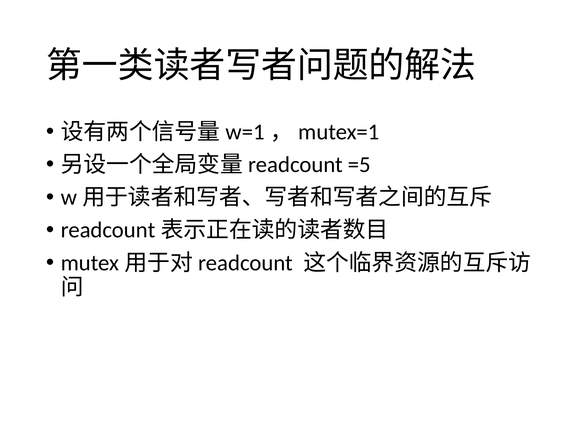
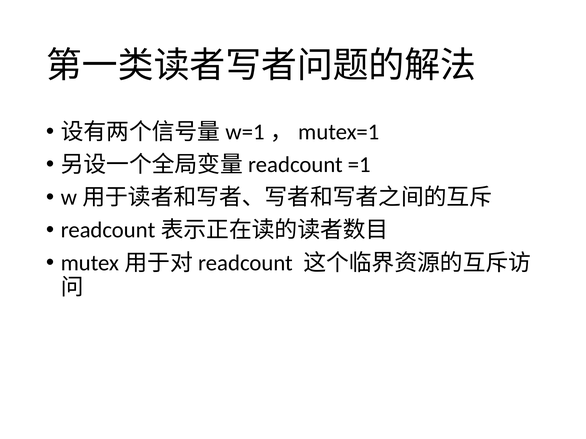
=5: =5 -> =1 (359, 165)
